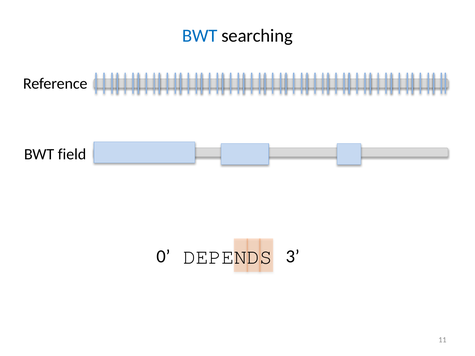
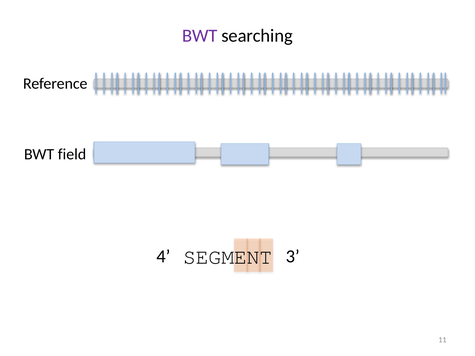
BWT colour: blue -> purple (200, 36)
DEPENDS: DEPENDS -> SEGMENT (228, 257)
0: 0 -> 4 (164, 256)
